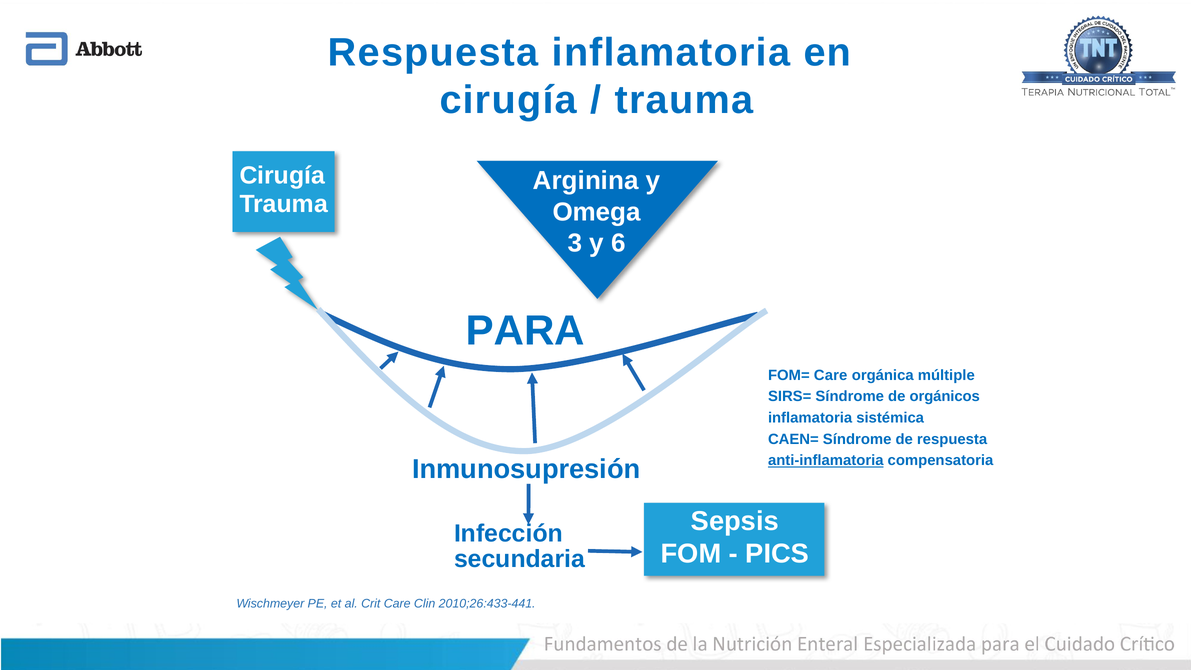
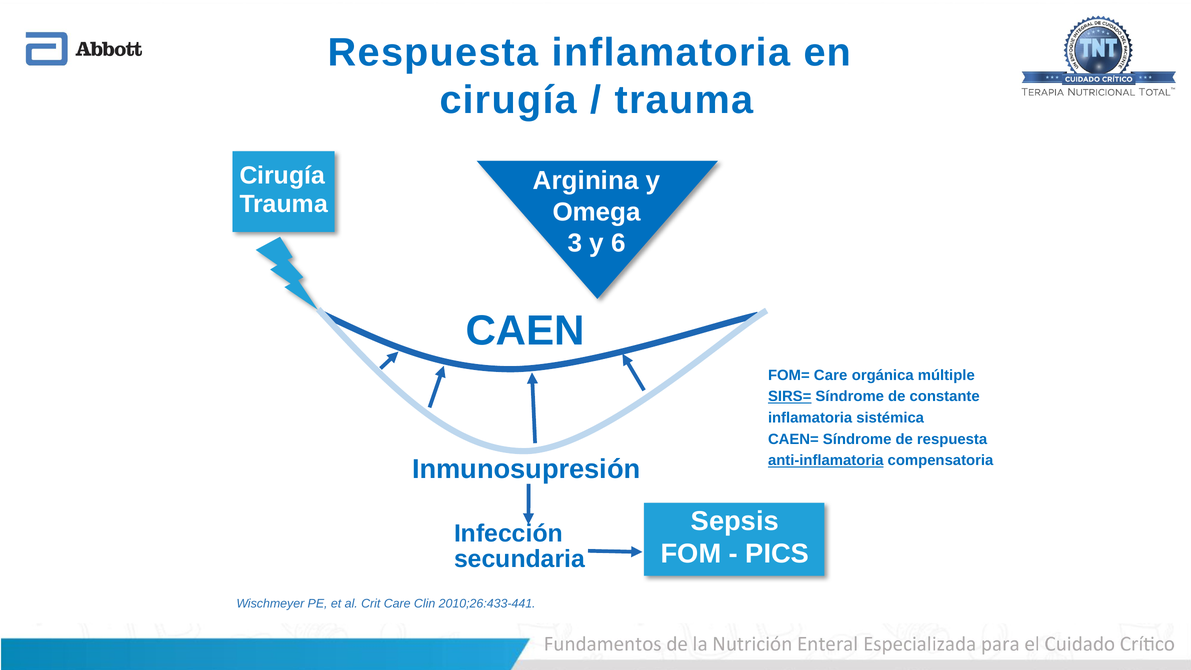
PARA: PARA -> CAEN (525, 331)
SIRS= underline: none -> present (790, 396)
orgánicos: orgánicos -> constante (945, 396)
